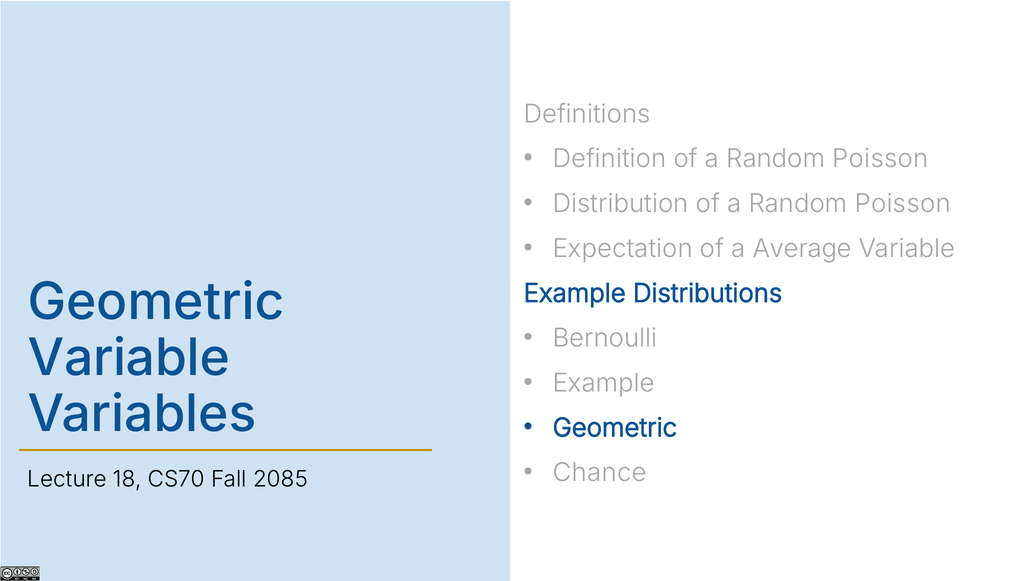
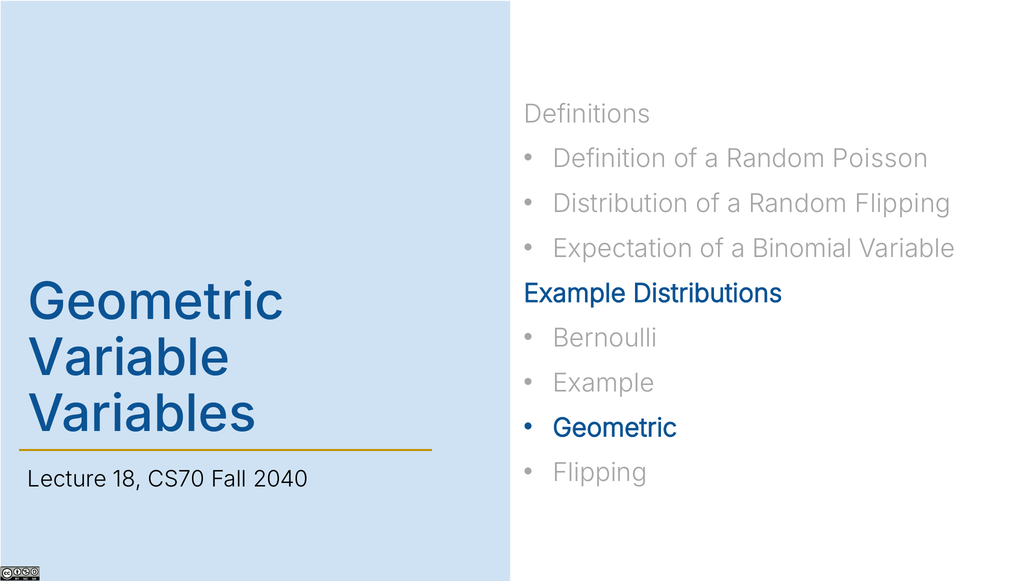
Poisson: Poisson -> Flipping (903, 204)
Average: Average -> Binomial (802, 248)
Chance: Chance -> Flipping (600, 472)
2085: 2085 -> 2040 (281, 479)
